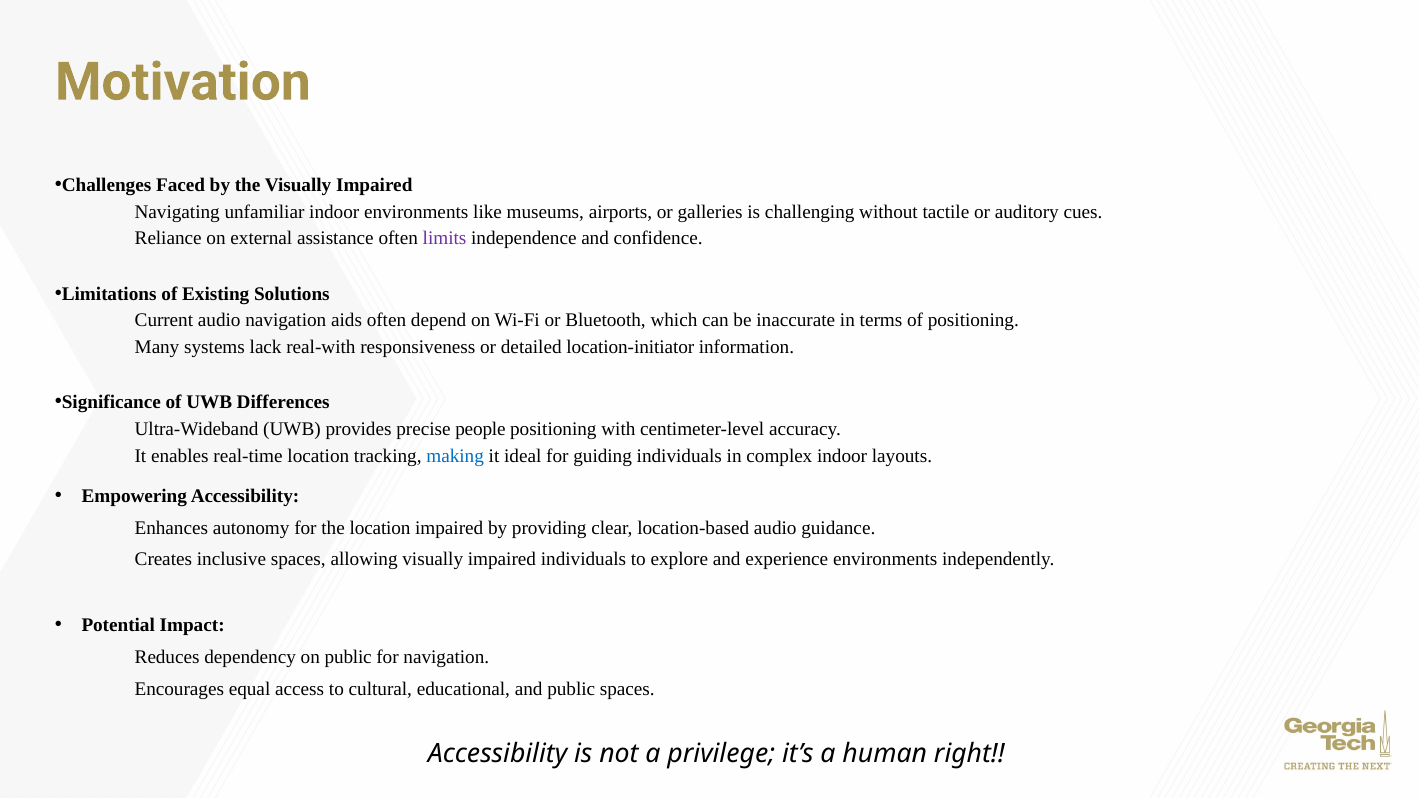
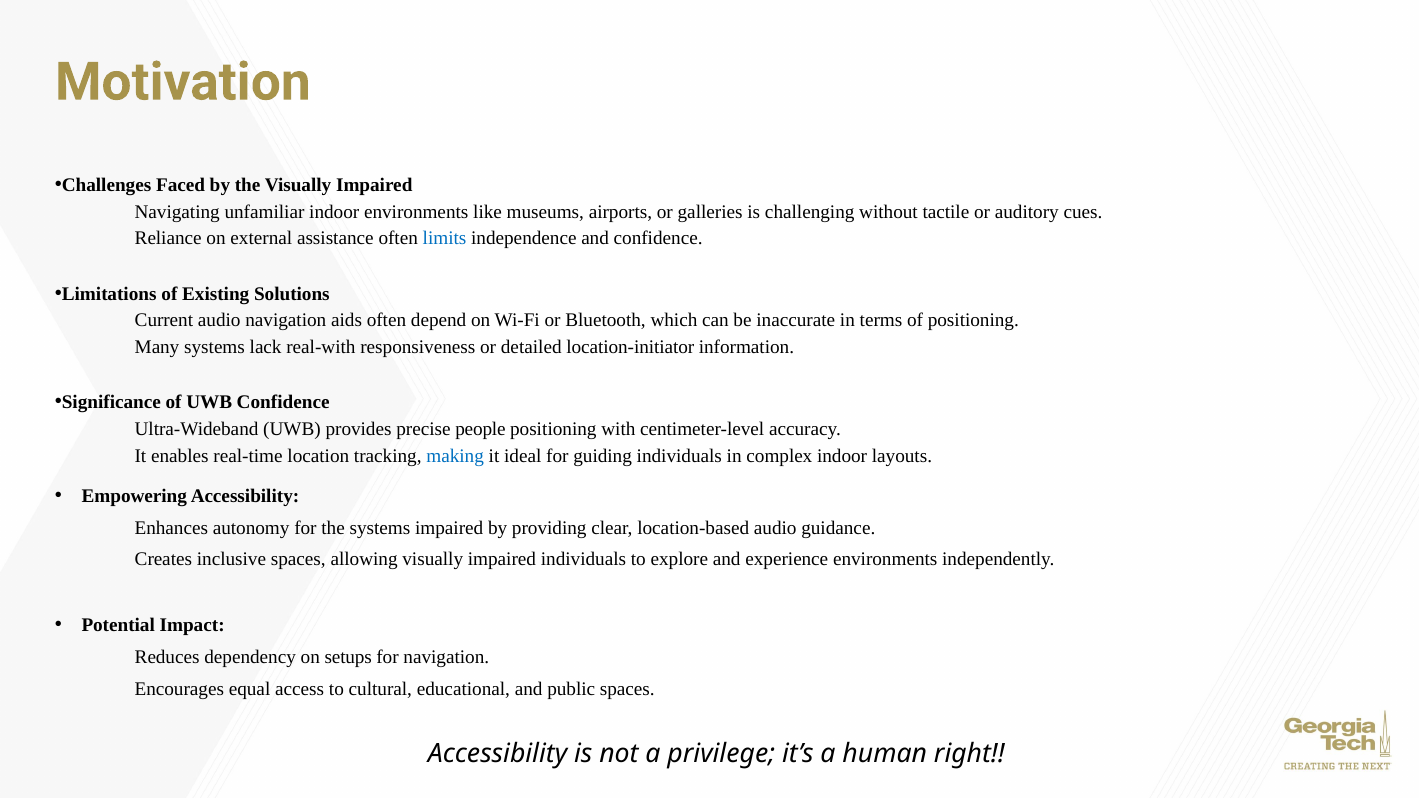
limits colour: purple -> blue (445, 239)
UWB Differences: Differences -> Confidence (283, 403)
the location: location -> systems (380, 528)
on public: public -> setups (348, 658)
